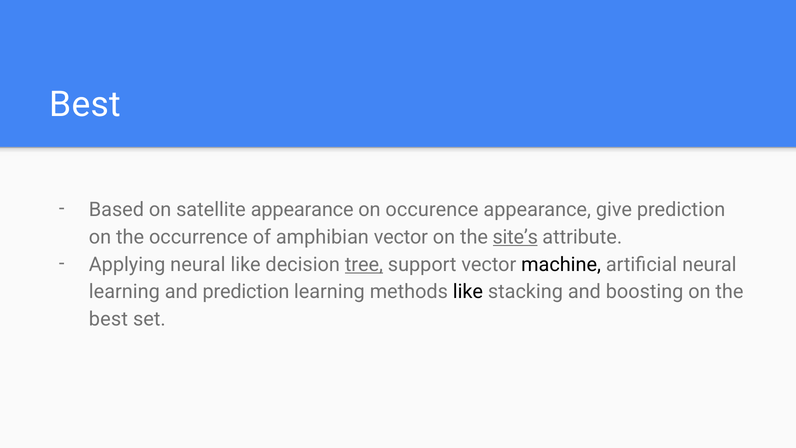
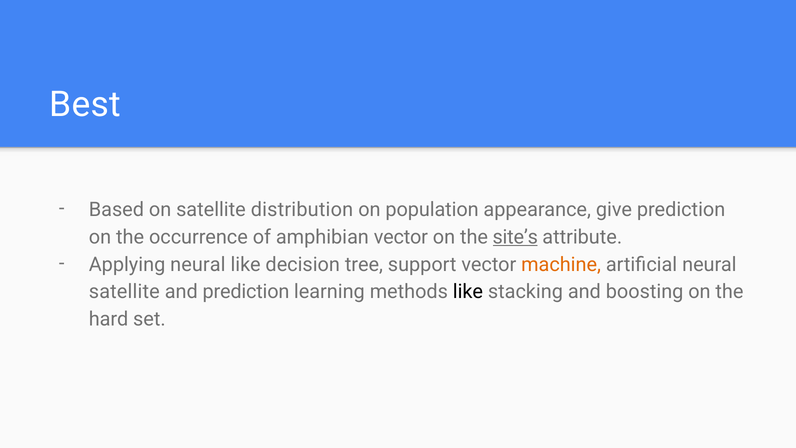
satellite appearance: appearance -> distribution (302, 209)
occurence: occurence -> population (432, 209)
tree underline: present -> none (364, 264)
machine colour: black -> orange (561, 264)
learning: learning -> satellite (124, 292)
best: best -> hard (109, 319)
